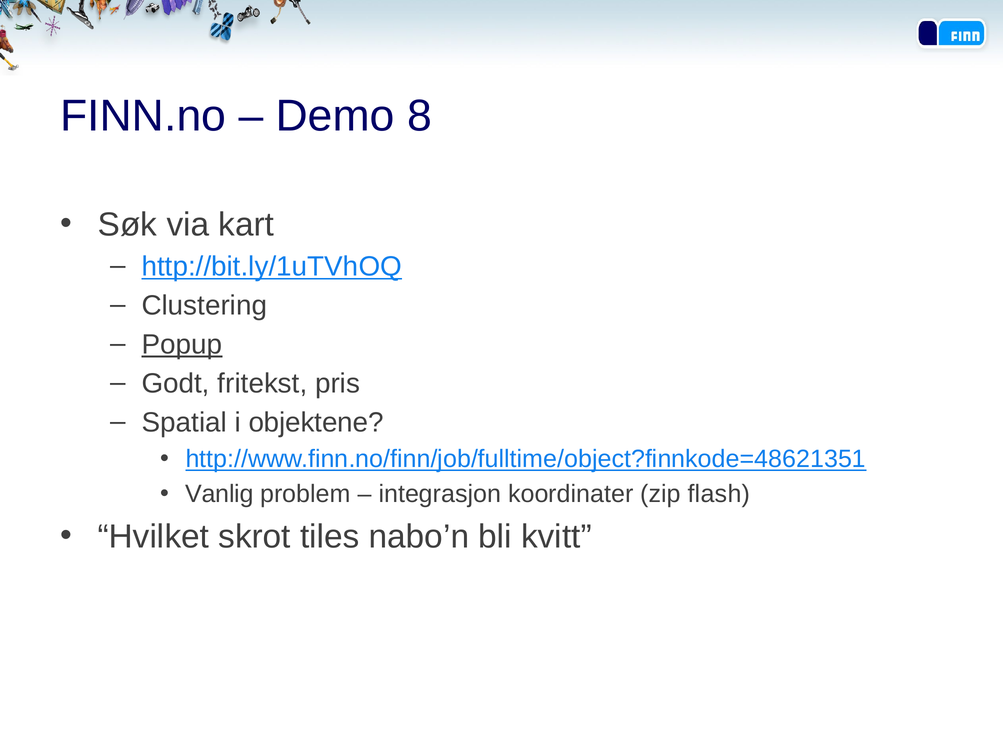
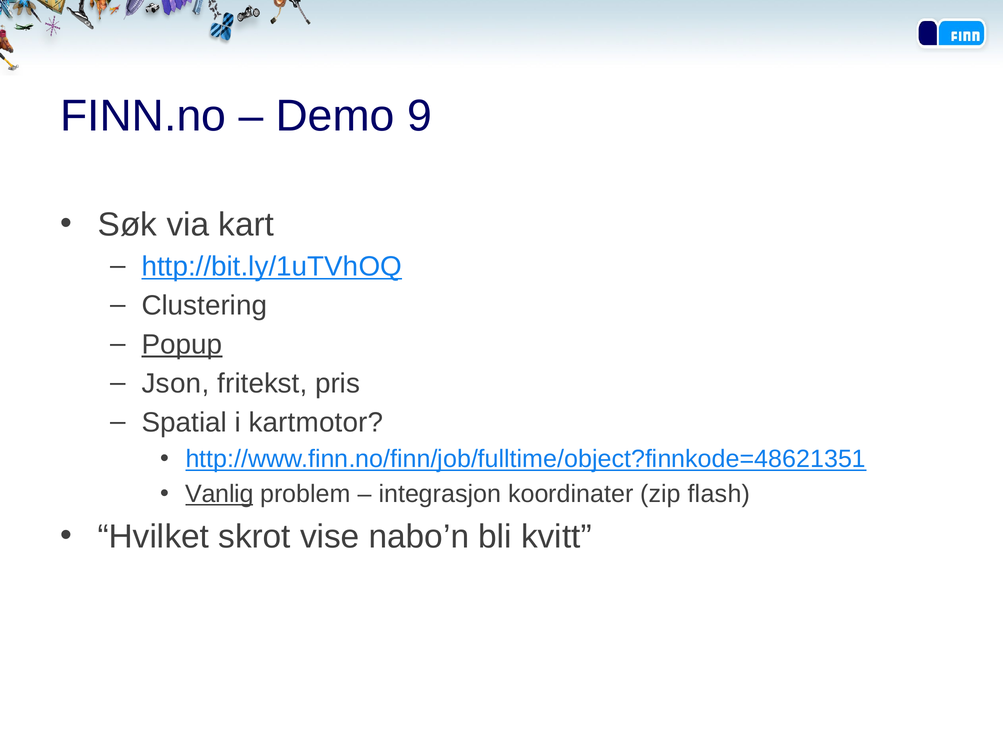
8: 8 -> 9 (419, 116)
Godt: Godt -> Json (176, 384)
objektene: objektene -> kartmotor (316, 423)
Vanlig underline: none -> present (220, 494)
tiles: tiles -> vise (330, 537)
